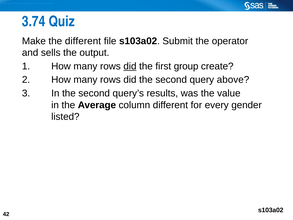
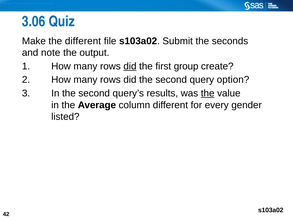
3.74: 3.74 -> 3.06 (34, 21)
operator: operator -> seconds (230, 41)
sells: sells -> note (51, 53)
above: above -> option (233, 80)
the underline: none -> present (208, 93)
